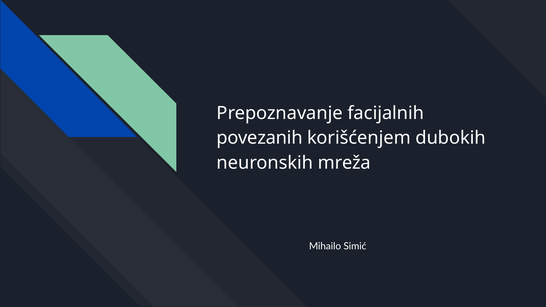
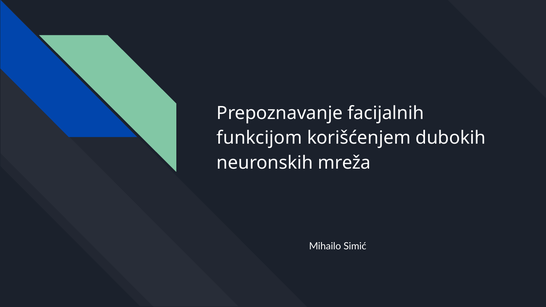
povezanih: povezanih -> funkcijom (259, 138)
